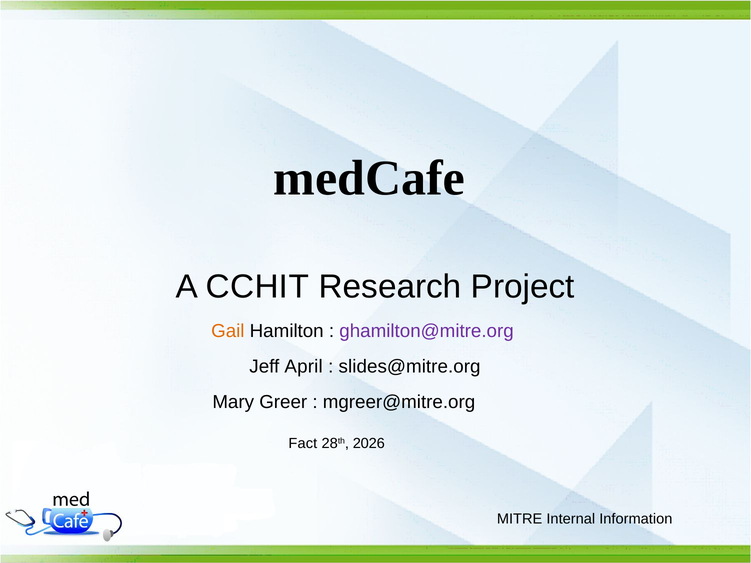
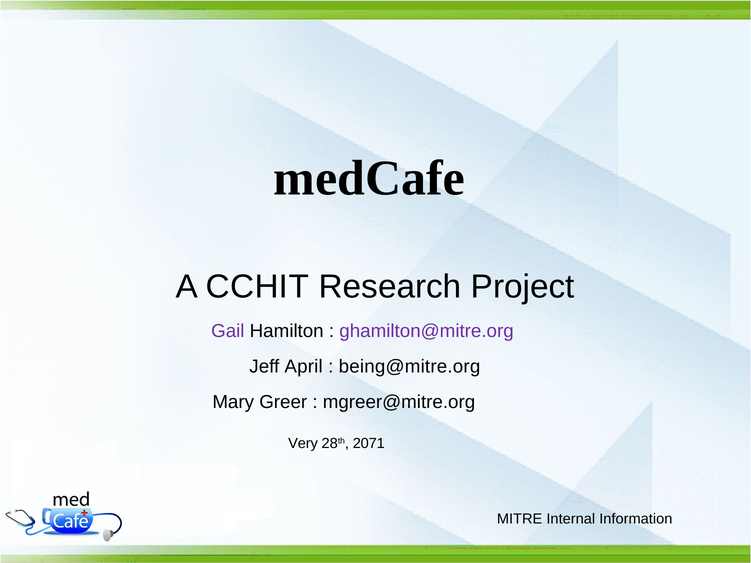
Gail colour: orange -> purple (228, 331)
slides@mitre.org: slides@mitre.org -> being@mitre.org (410, 367)
Fact: Fact -> Very (303, 444)
2026: 2026 -> 2071 (369, 444)
